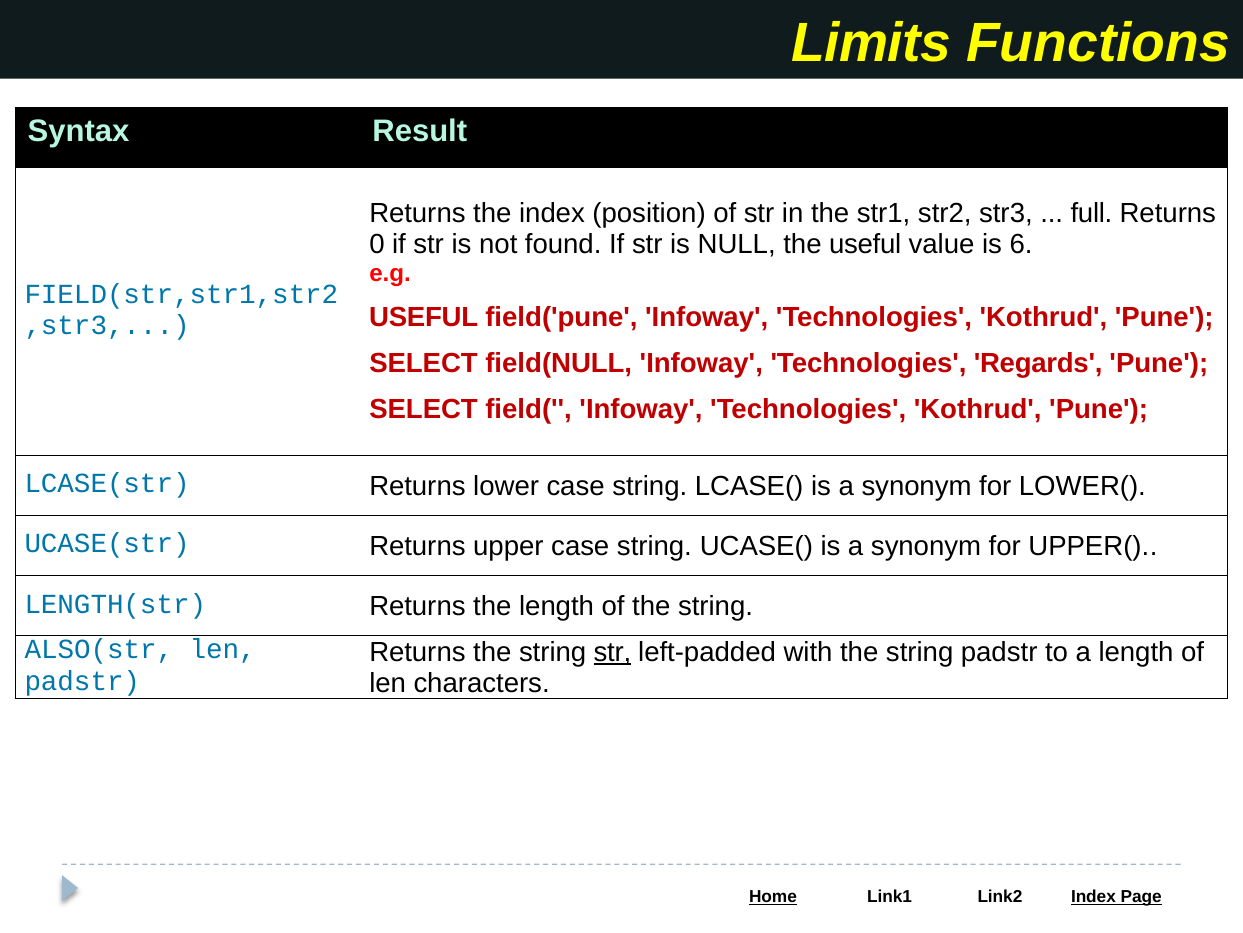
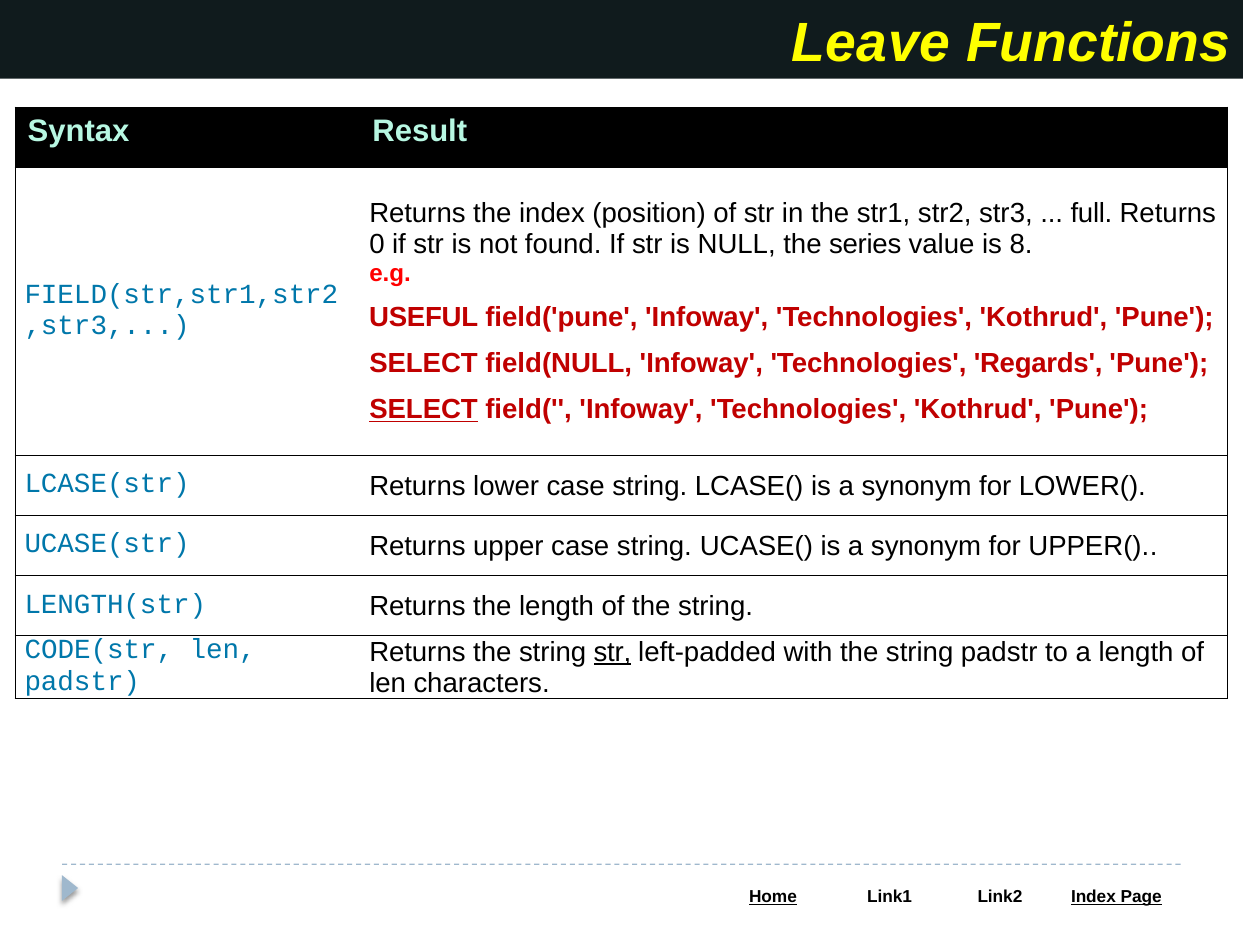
Limits: Limits -> Leave (871, 43)
the useful: useful -> series (865, 244)
6: 6 -> 8 (1021, 244)
SELECT underline: none -> present (424, 409)
ALSO(str: ALSO(str -> CODE(str (99, 649)
